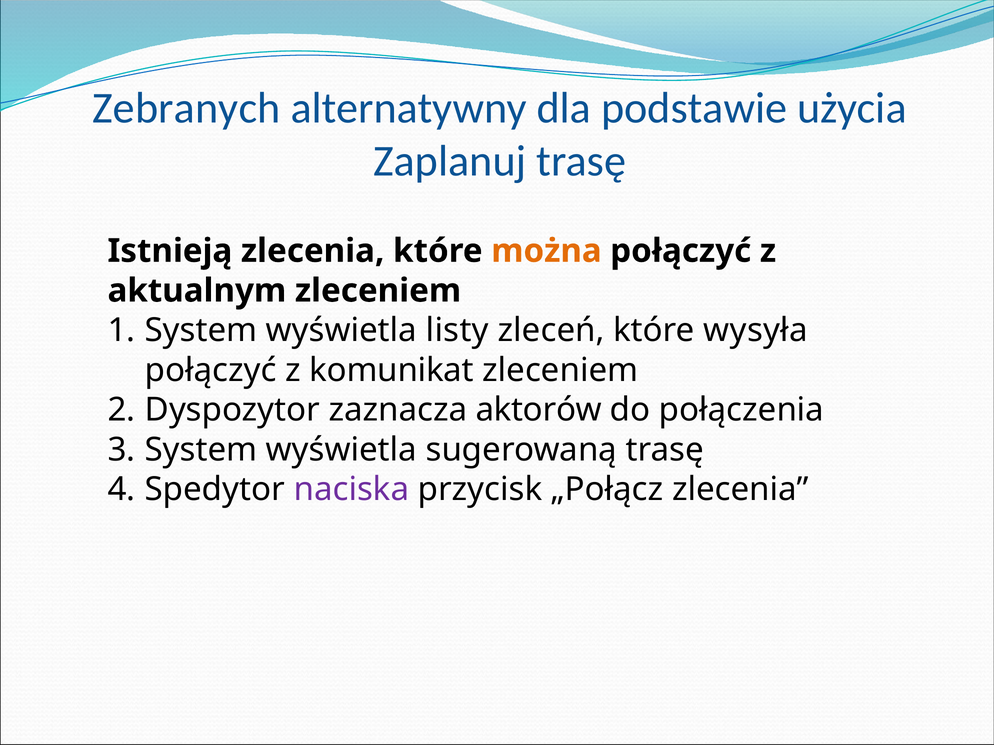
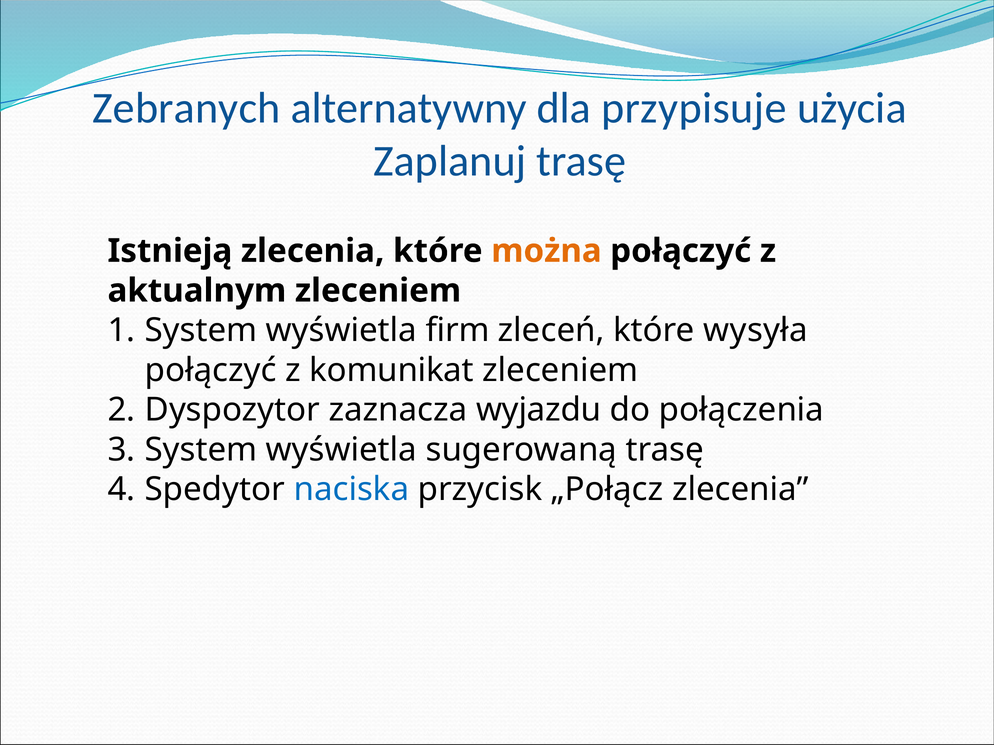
podstawie: podstawie -> przypisuje (694, 108)
listy: listy -> firm (458, 331)
aktorów: aktorów -> wyjazdu (539, 410)
naciska colour: purple -> blue (351, 490)
